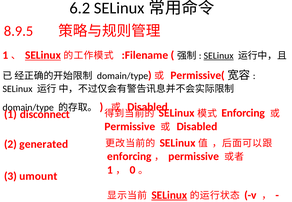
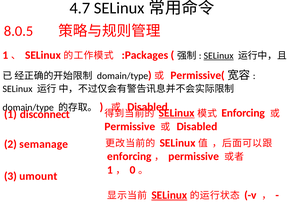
6.2: 6.2 -> 4.7 (80, 8)
8.9.5: 8.9.5 -> 8.0.5 (19, 31)
SELinux underline: present -> none (43, 55)
:Filename: :Filename -> :Packages (145, 55)
SELinux underline: none -> present (177, 113)
generated: generated -> semanage (44, 144)
